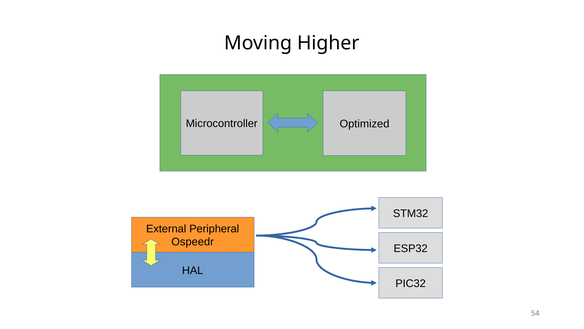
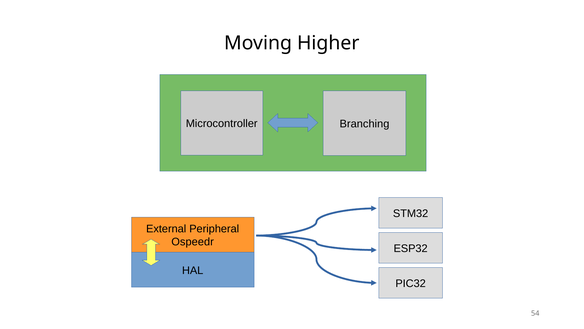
Optimized: Optimized -> Branching (364, 124)
